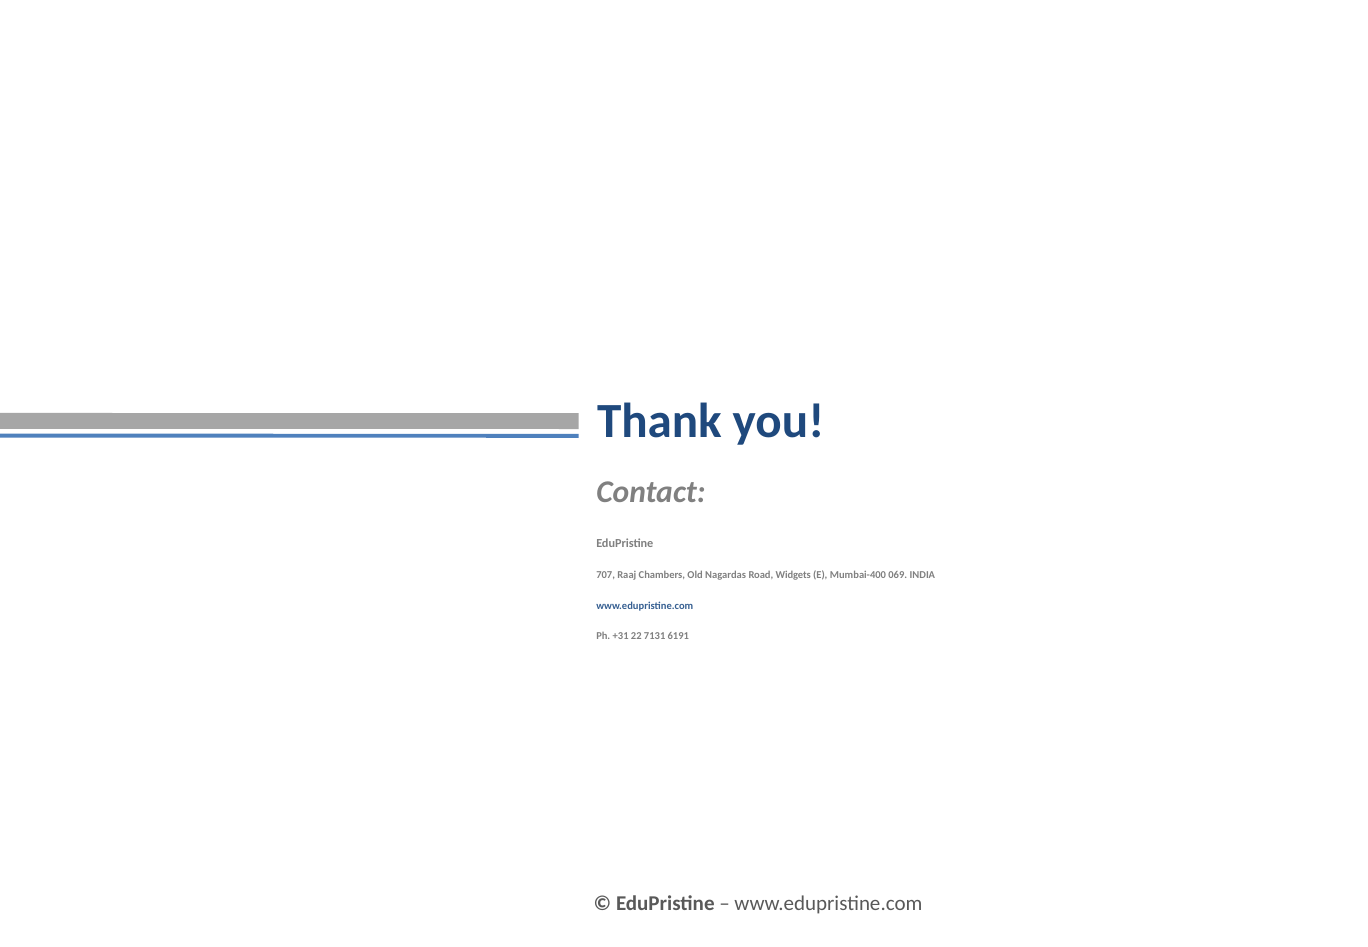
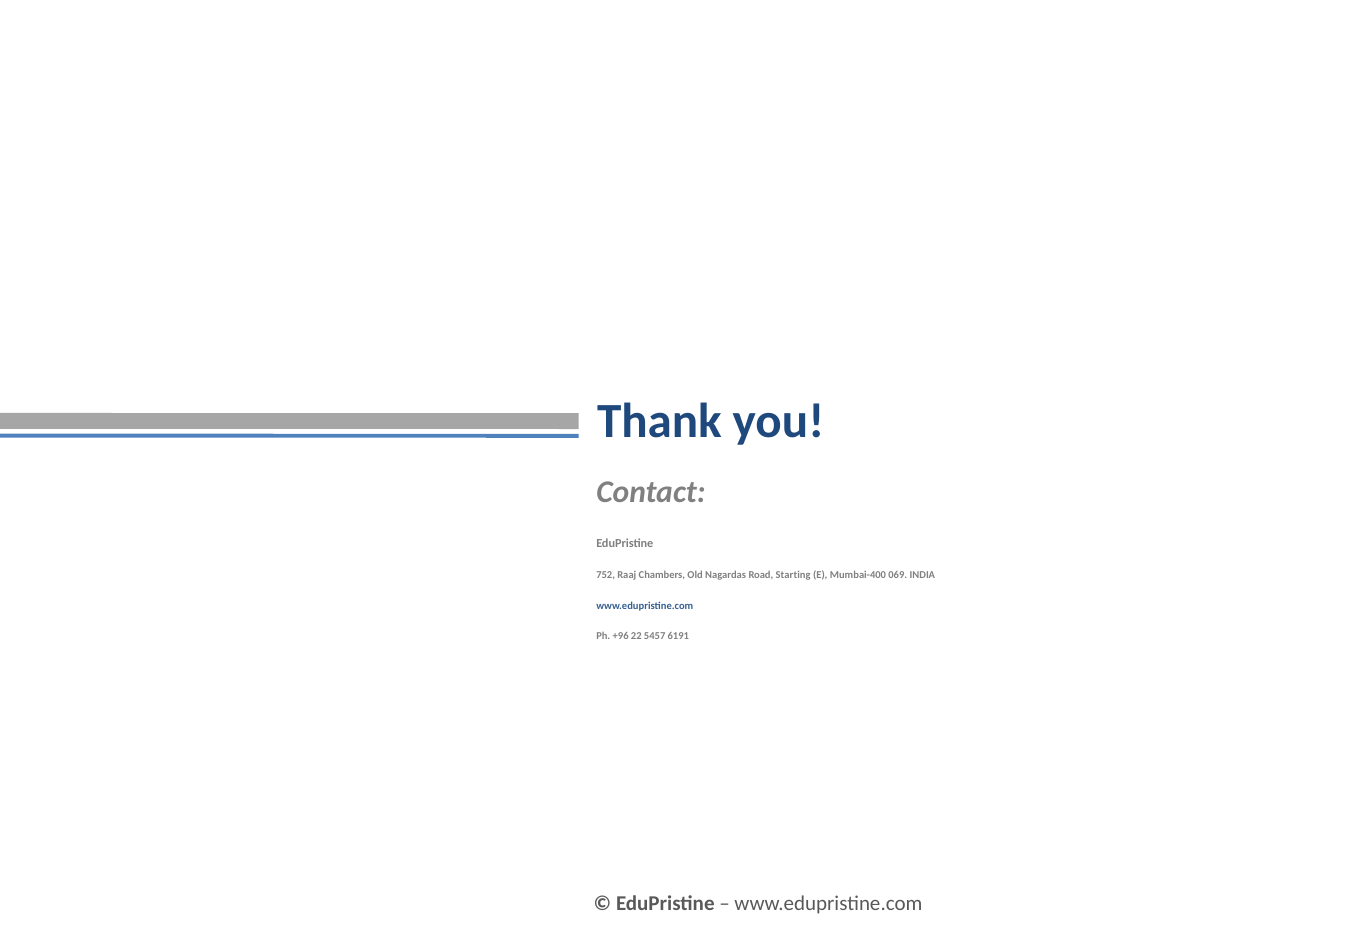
707: 707 -> 752 (606, 575)
Widgets: Widgets -> Starting (793, 575)
+31: +31 -> +96 (621, 637)
7131: 7131 -> 5457 (655, 637)
